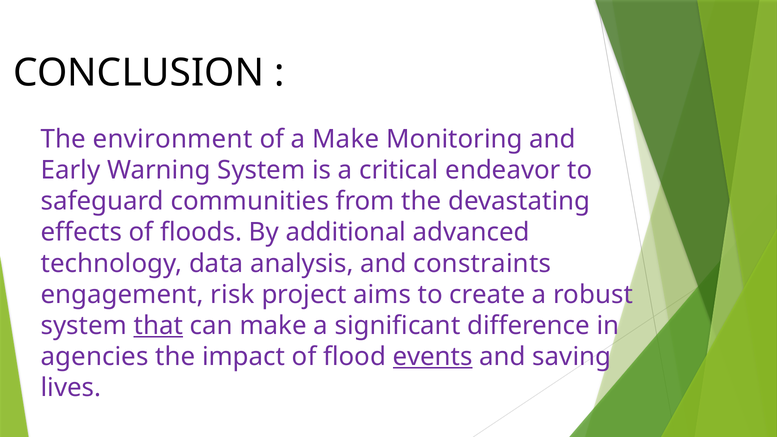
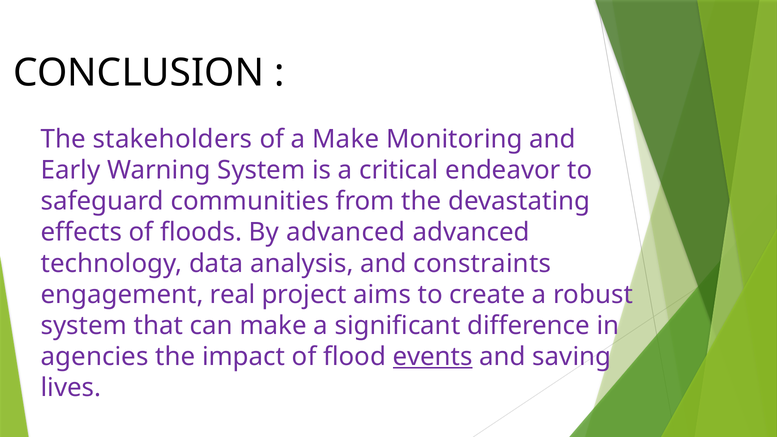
environment: environment -> stakeholders (173, 139)
By additional: additional -> advanced (346, 232)
risk: risk -> real (233, 295)
that underline: present -> none (158, 326)
